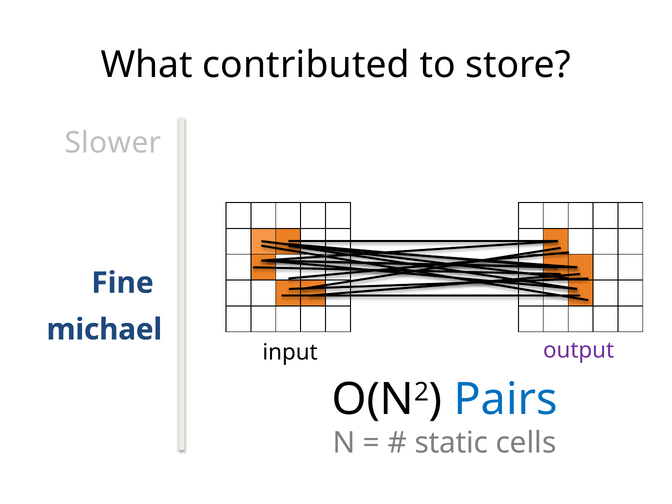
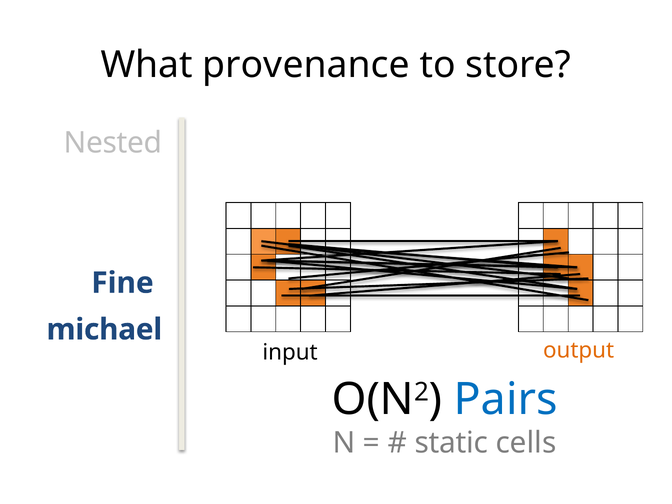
contributed: contributed -> provenance (306, 65)
Slower: Slower -> Nested (113, 143)
output colour: purple -> orange (579, 350)
